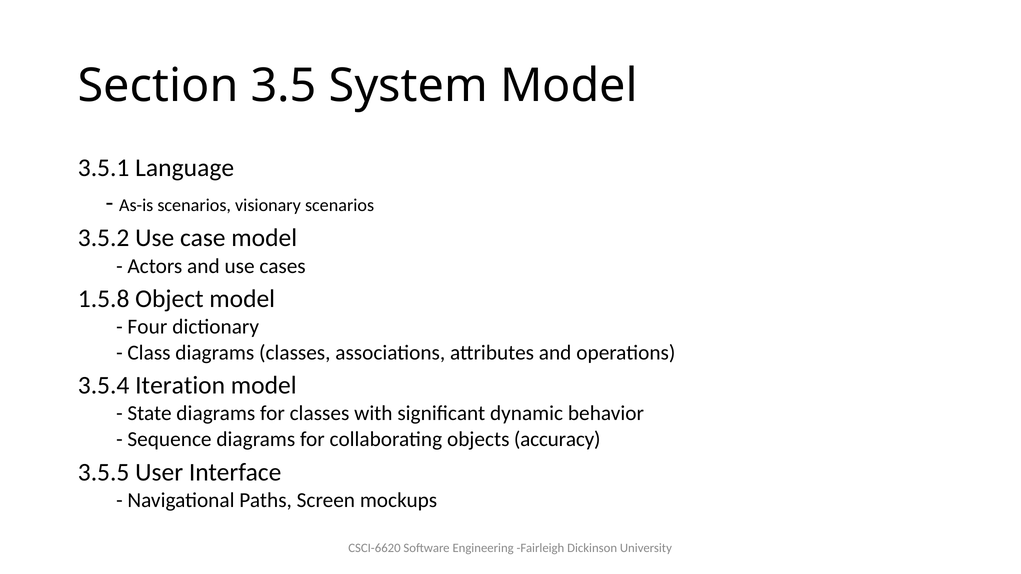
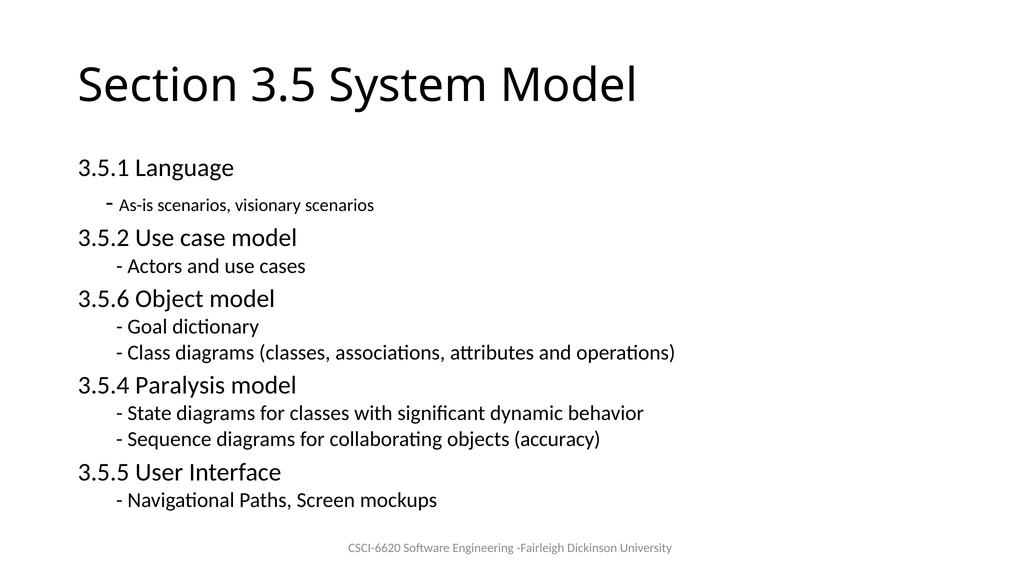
1.5.8: 1.5.8 -> 3.5.6 (104, 299)
Four: Four -> Goal (147, 327)
Iteration: Iteration -> Paralysis (180, 386)
